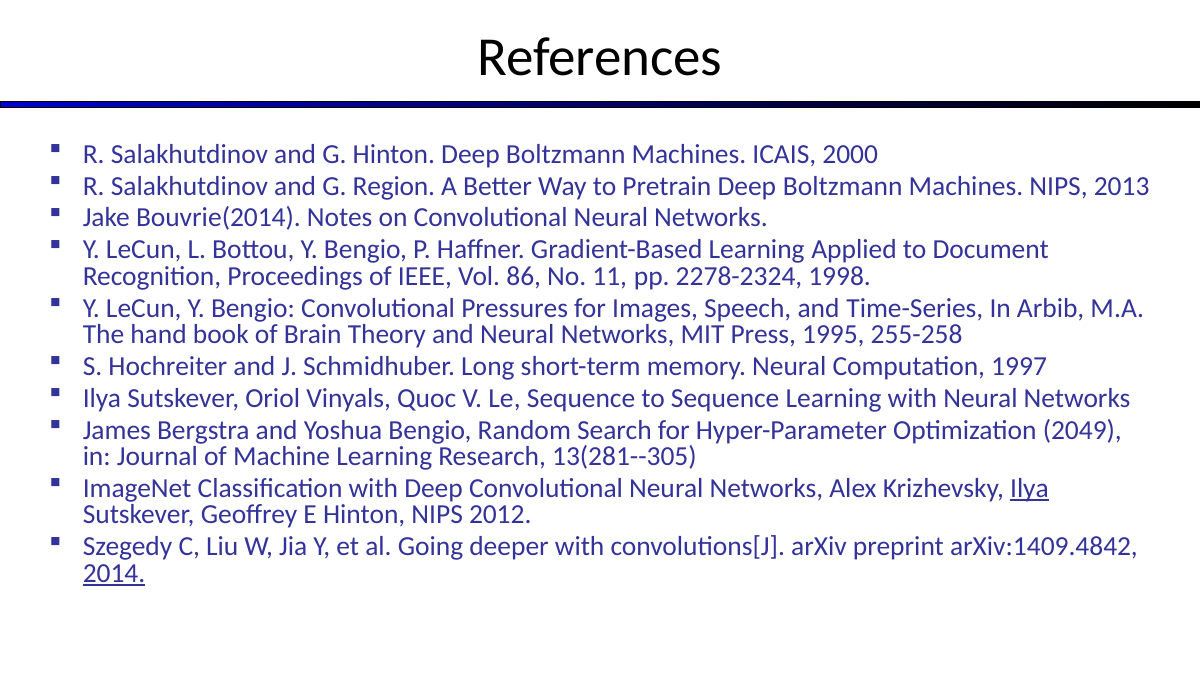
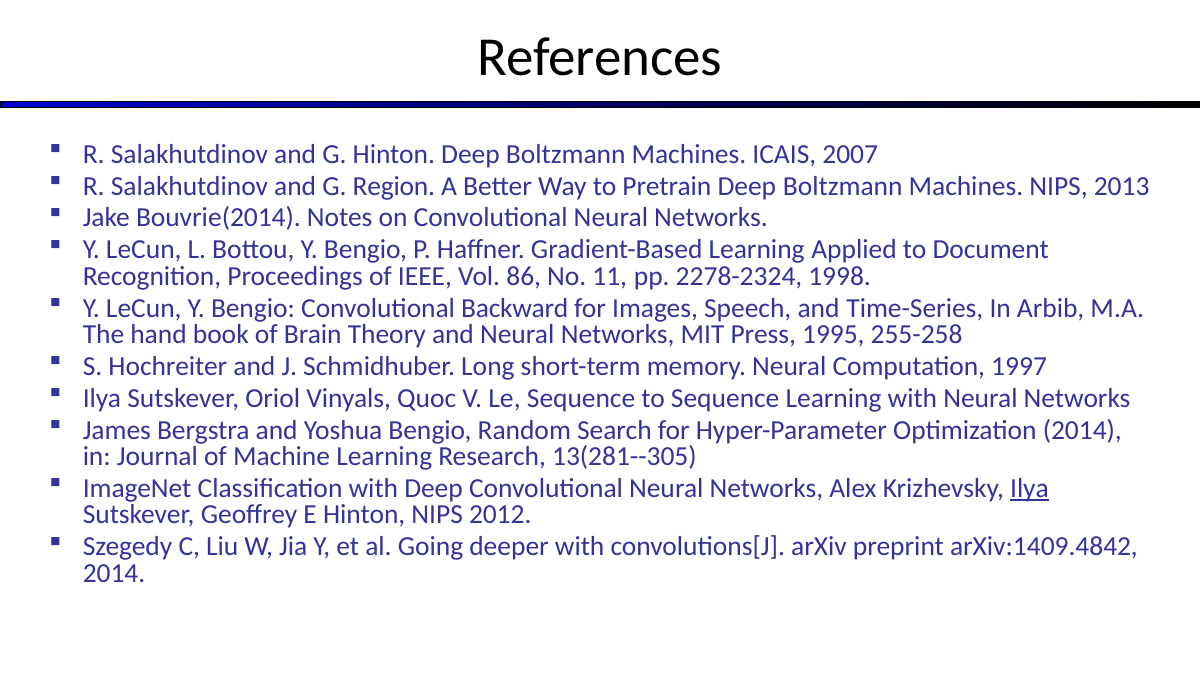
2000: 2000 -> 2007 (850, 154)
Pressures: Pressures -> Backward (515, 308)
Optimization 2049: 2049 -> 2014 (1082, 430)
2014 underline: present -> none (114, 573)
